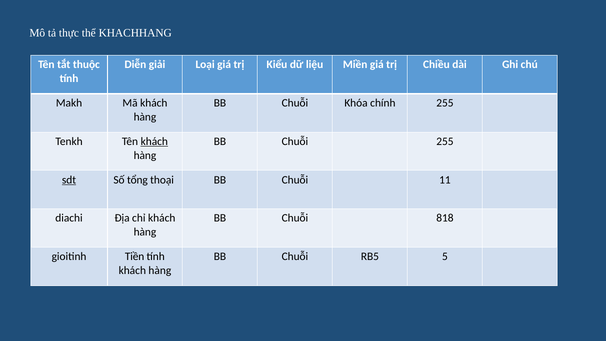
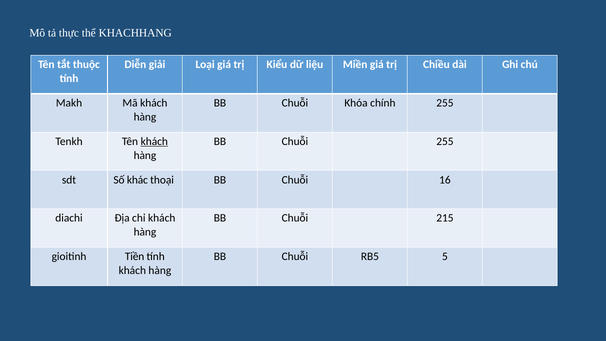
sdt underline: present -> none (69, 180)
tổng: tổng -> khác (137, 180)
11: 11 -> 16 (445, 180)
818: 818 -> 215 (445, 218)
